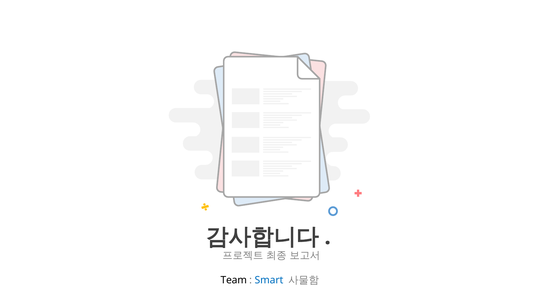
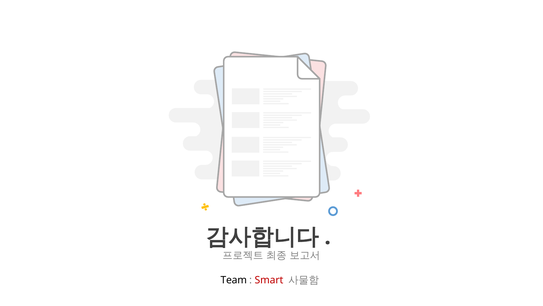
Smart colour: blue -> red (269, 279)
